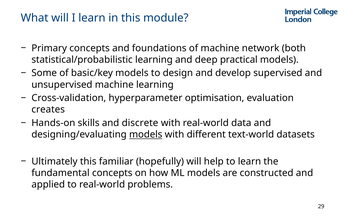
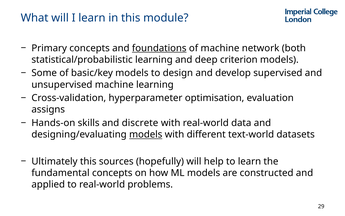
foundations underline: none -> present (159, 48)
practical: practical -> criterion (239, 60)
creates: creates -> assigns (48, 109)
familiar: familiar -> sources (116, 161)
